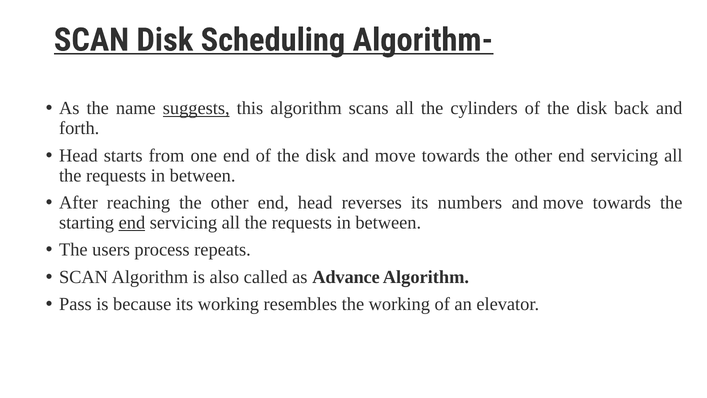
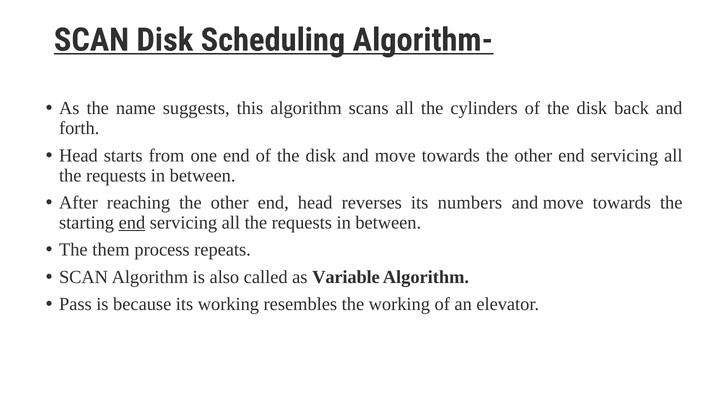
suggests underline: present -> none (196, 108)
users: users -> them (111, 250)
Advance: Advance -> Variable (346, 277)
